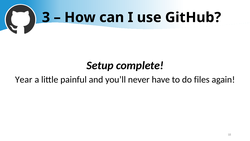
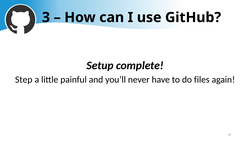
Year: Year -> Step (24, 79)
